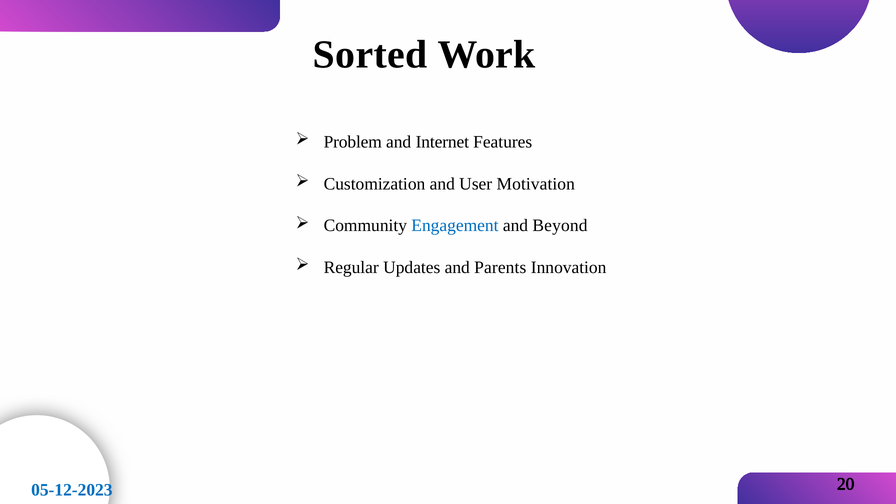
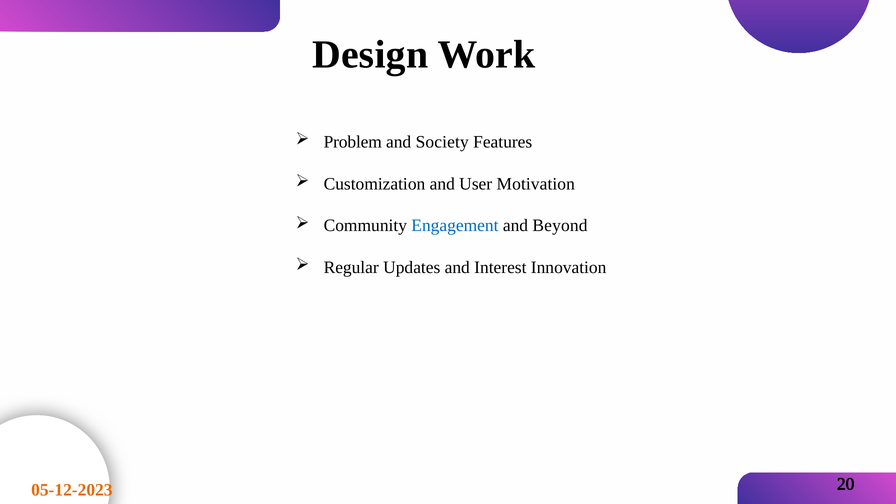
Sorted: Sorted -> Design (370, 55)
Internet: Internet -> Society (442, 142)
Parents: Parents -> Interest (500, 268)
05-12-2023 colour: blue -> orange (72, 490)
